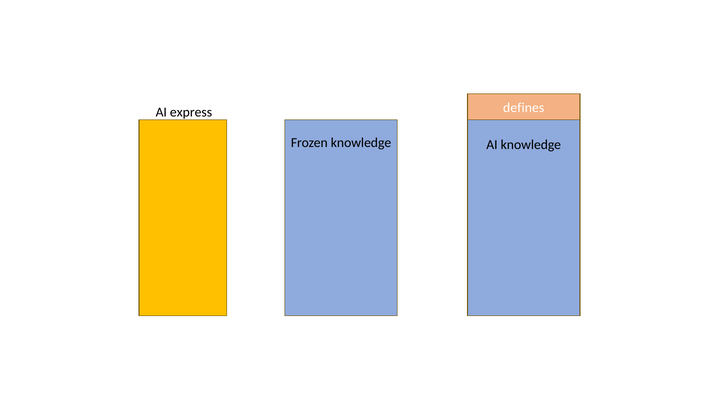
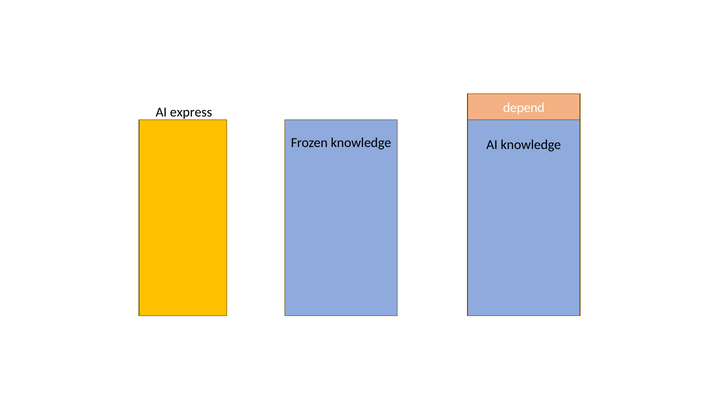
defines: defines -> depend (524, 108)
